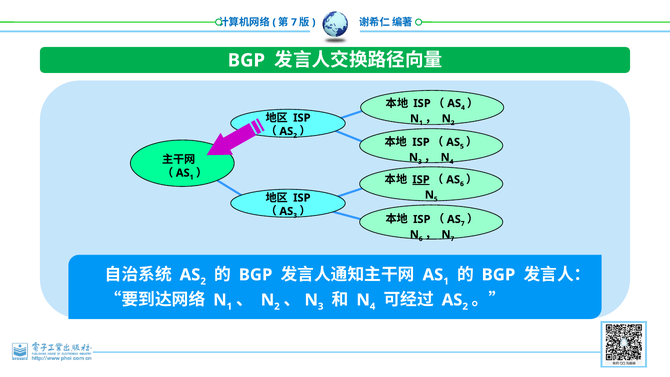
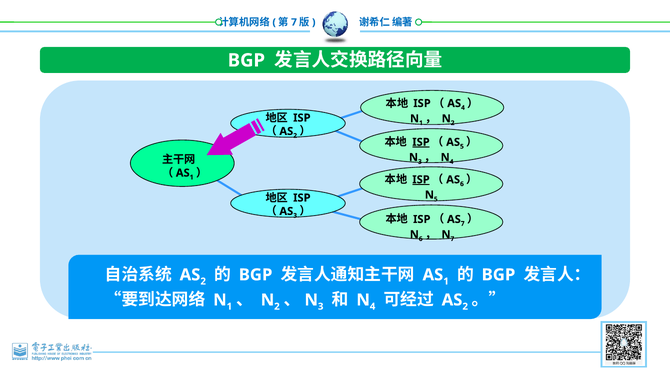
ISP underline: none -> present (421, 142)
